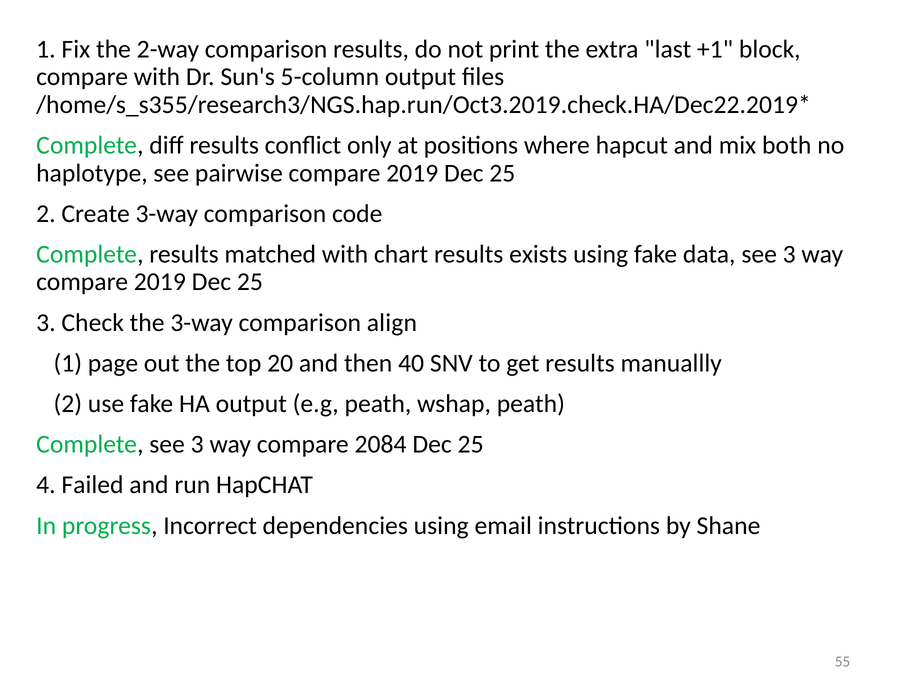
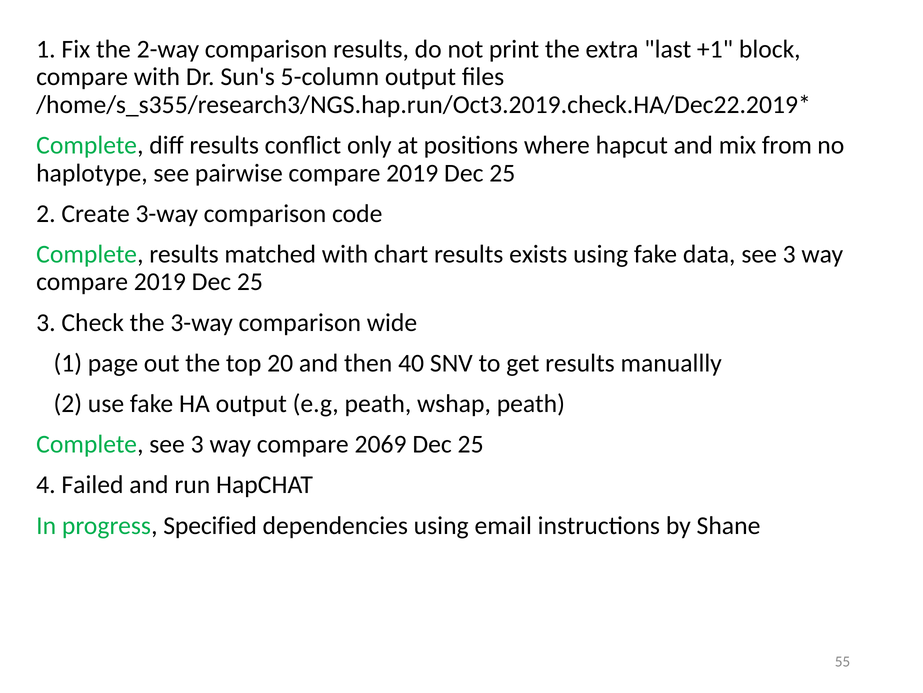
both: both -> from (787, 145)
align: align -> wide (392, 322)
2084: 2084 -> 2069 (381, 444)
Incorrect: Incorrect -> Specified (210, 525)
